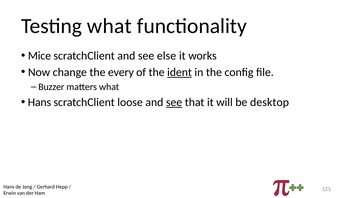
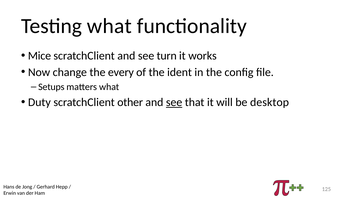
else: else -> turn (167, 56)
ident underline: present -> none (180, 72)
Buzzer: Buzzer -> Setups (51, 87)
Hans: Hans -> Duty (39, 102)
loose: loose -> other (130, 102)
